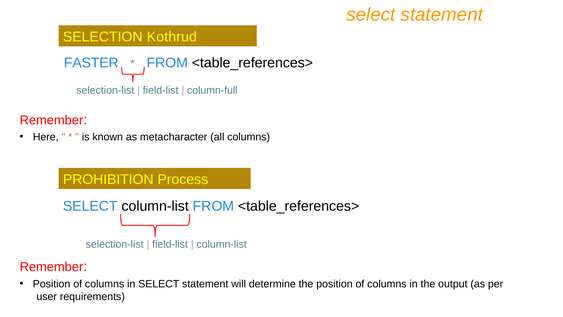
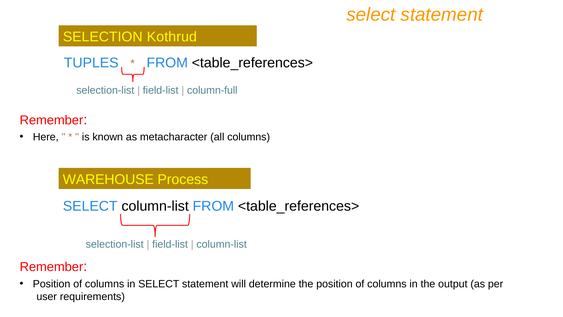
FASTER: FASTER -> TUPLES (91, 63)
PROHIBITION: PROHIBITION -> WAREHOUSE (108, 179)
